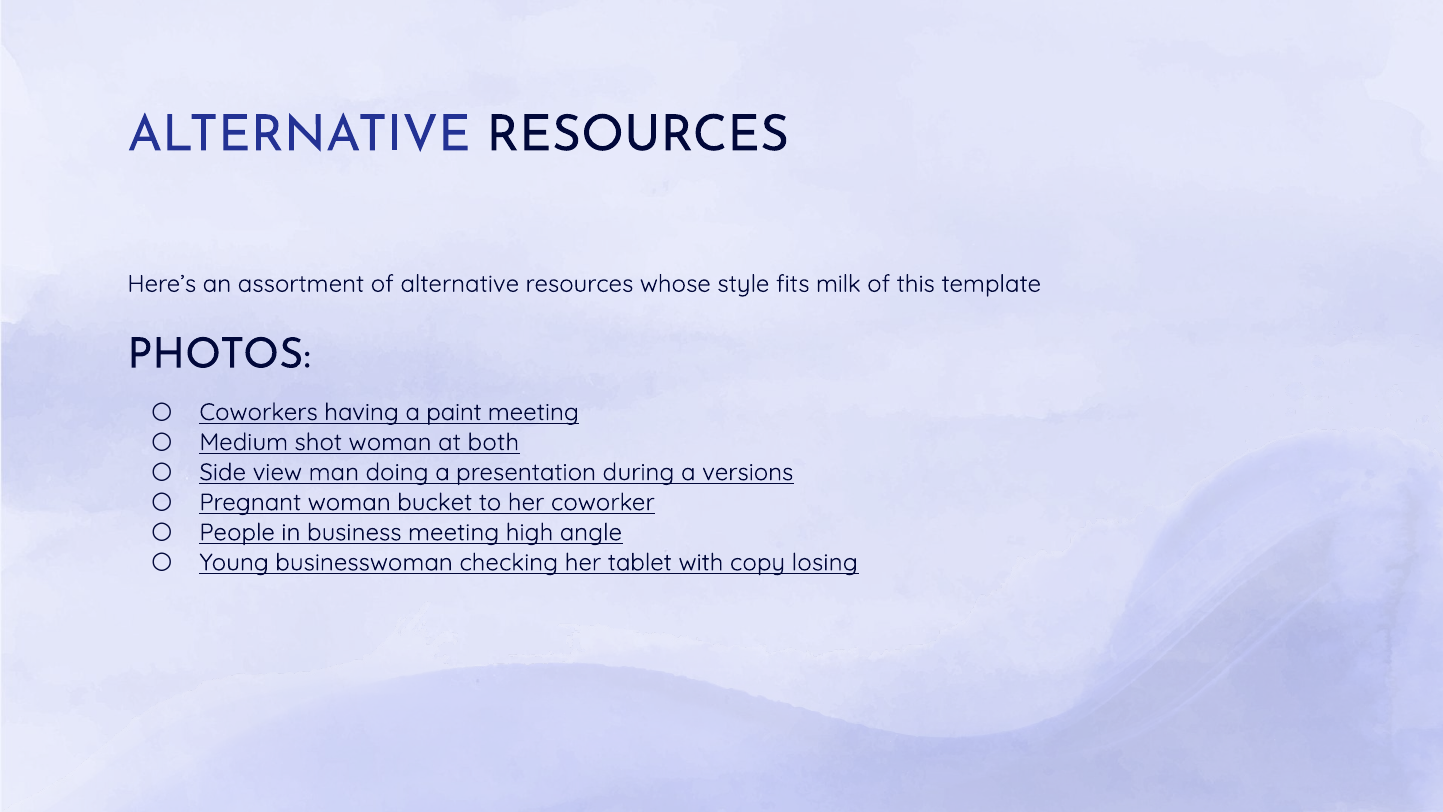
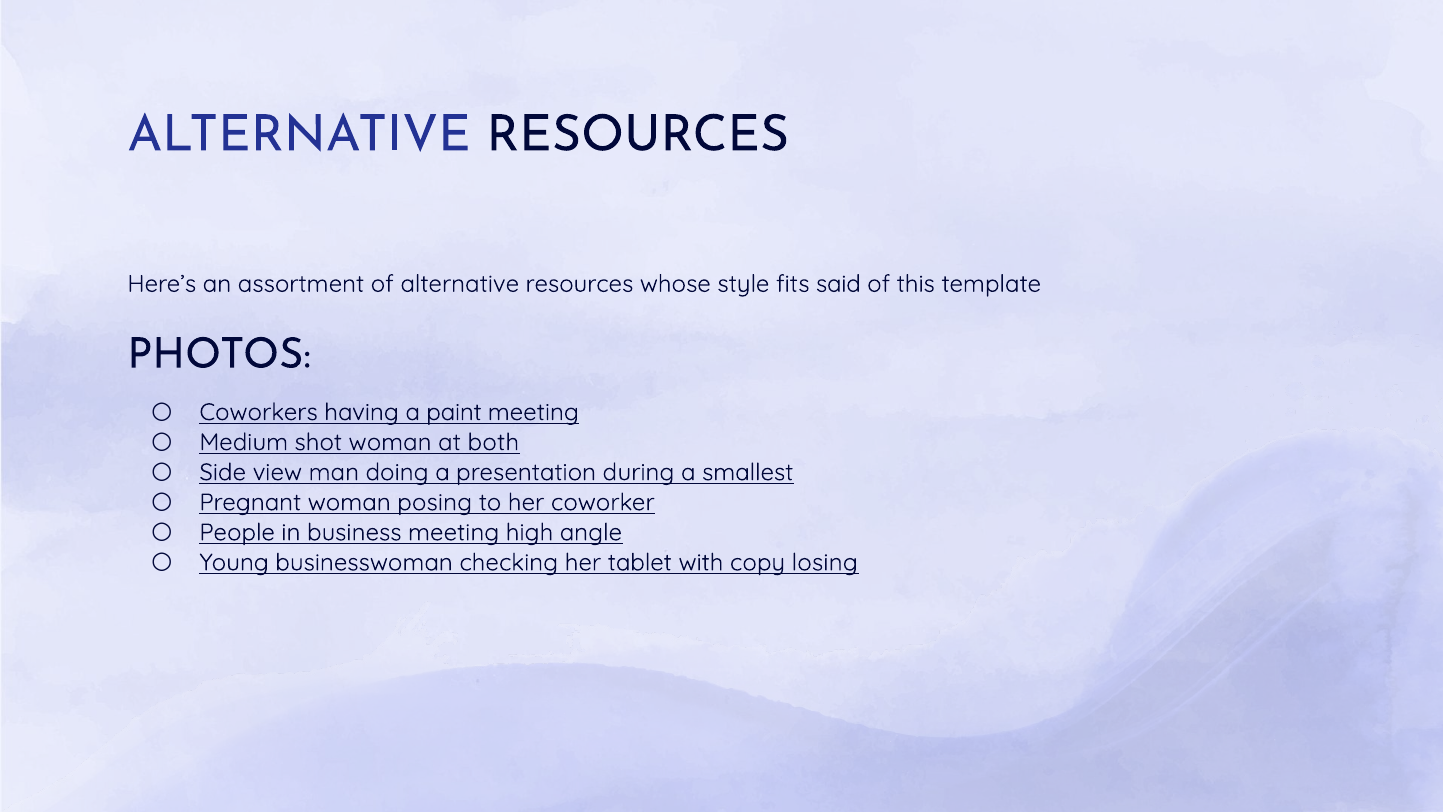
milk: milk -> said (838, 284)
versions: versions -> smallest (748, 472)
bucket: bucket -> posing (435, 502)
